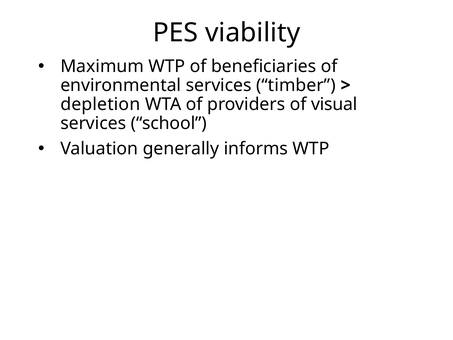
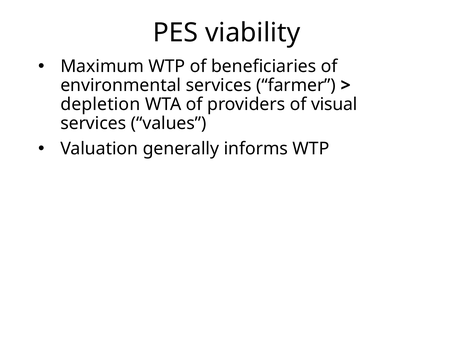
timber: timber -> farmer (296, 85)
school: school -> values (169, 123)
